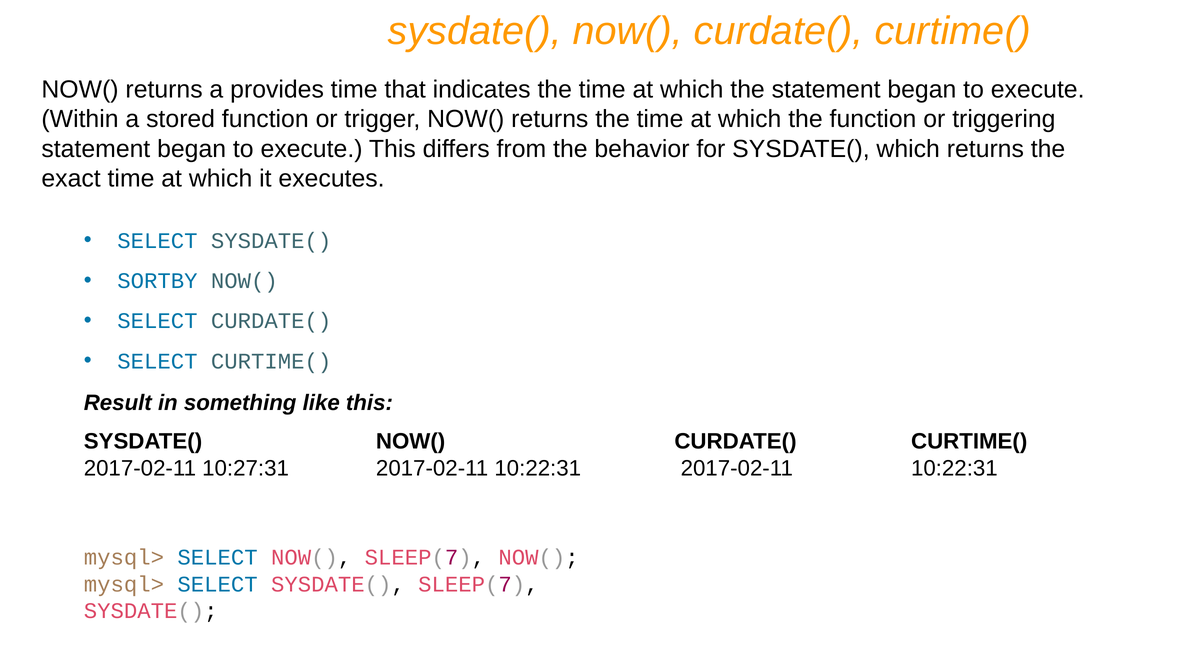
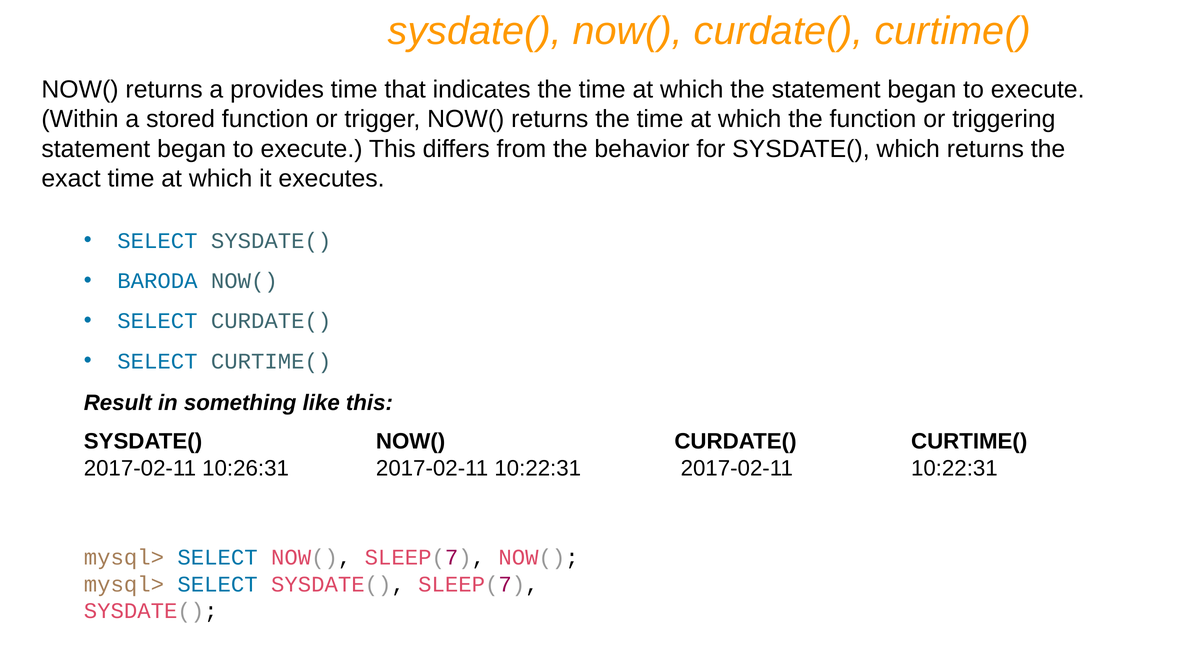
SORTBY: SORTBY -> BARODA (157, 281)
10:27:31: 10:27:31 -> 10:26:31 (246, 468)
